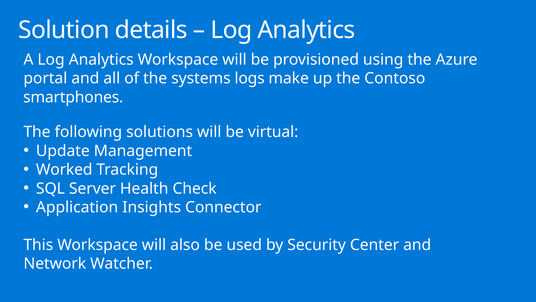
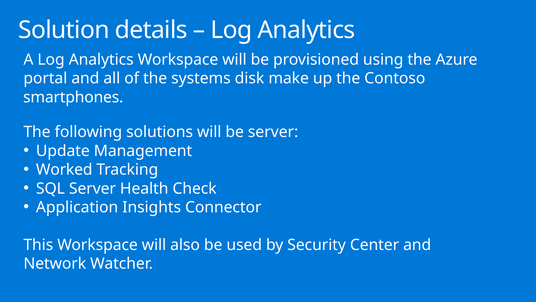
logs: logs -> disk (250, 78)
be virtual: virtual -> server (273, 132)
